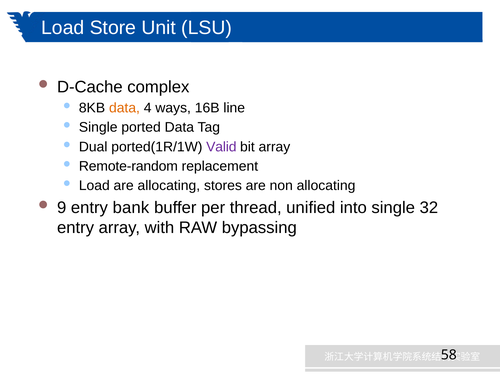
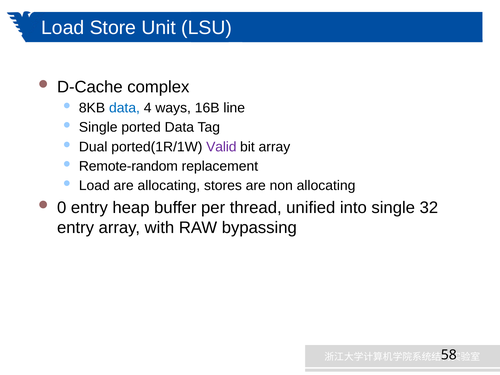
data colour: orange -> blue (124, 108)
9: 9 -> 0 (62, 208)
bank: bank -> heap (131, 208)
